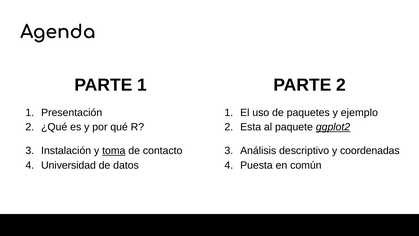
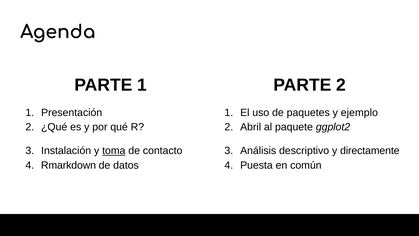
Esta: Esta -> Abril (251, 127)
ggplot2 underline: present -> none (333, 127)
coordenadas: coordenadas -> directamente (370, 151)
Universidad: Universidad -> Rmarkdown (69, 165)
